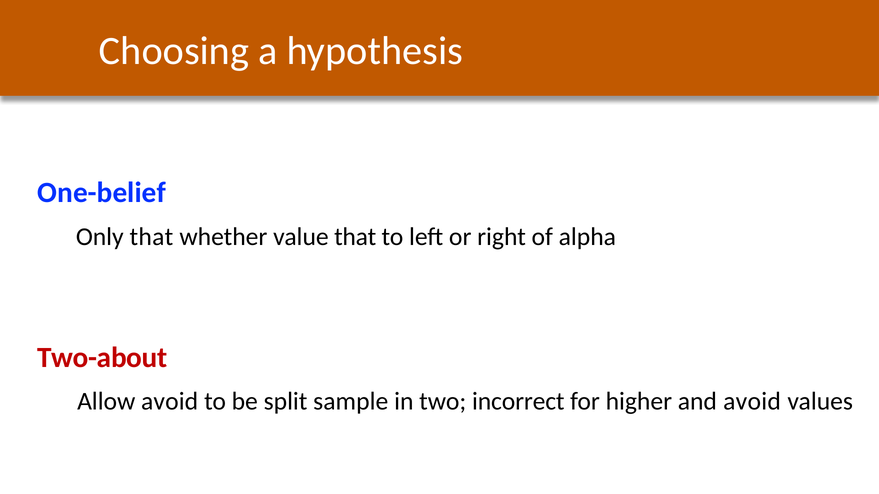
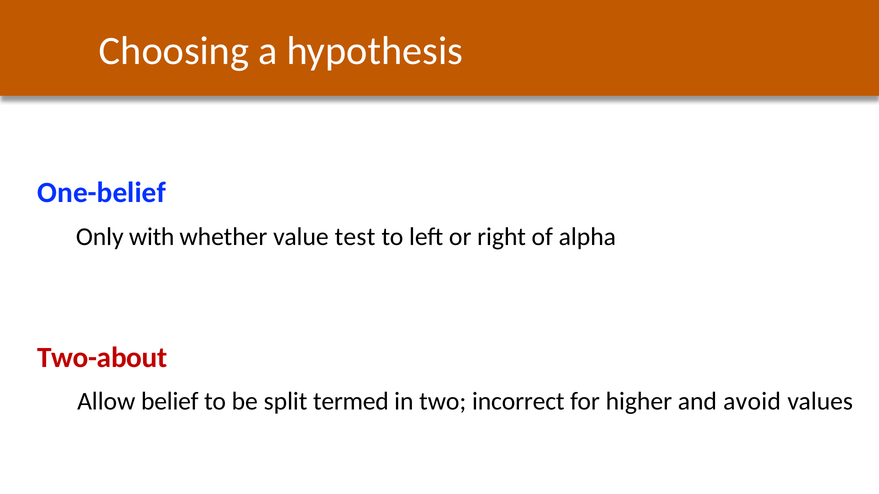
Only that: that -> with (152, 237)
value that: that -> test (355, 237)
Allow avoid: avoid -> belief (170, 402)
sample: sample -> termed (351, 402)
